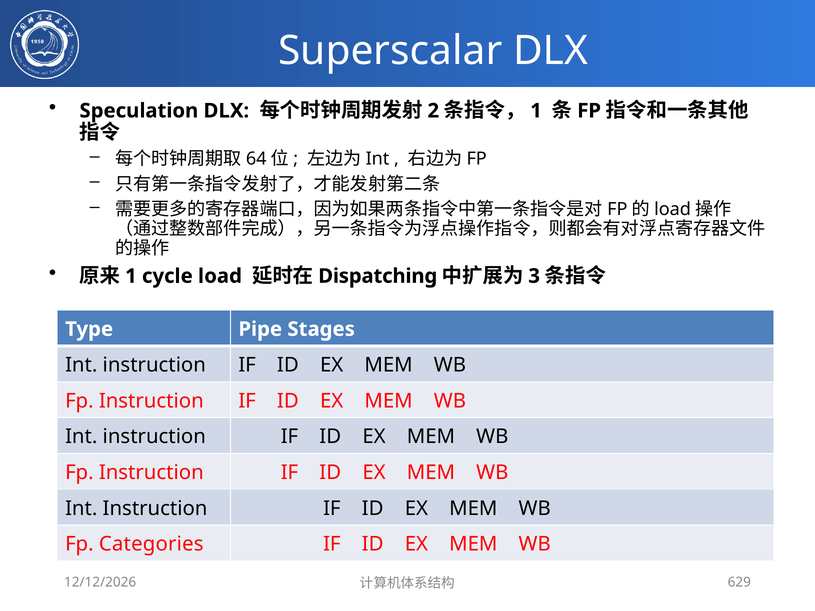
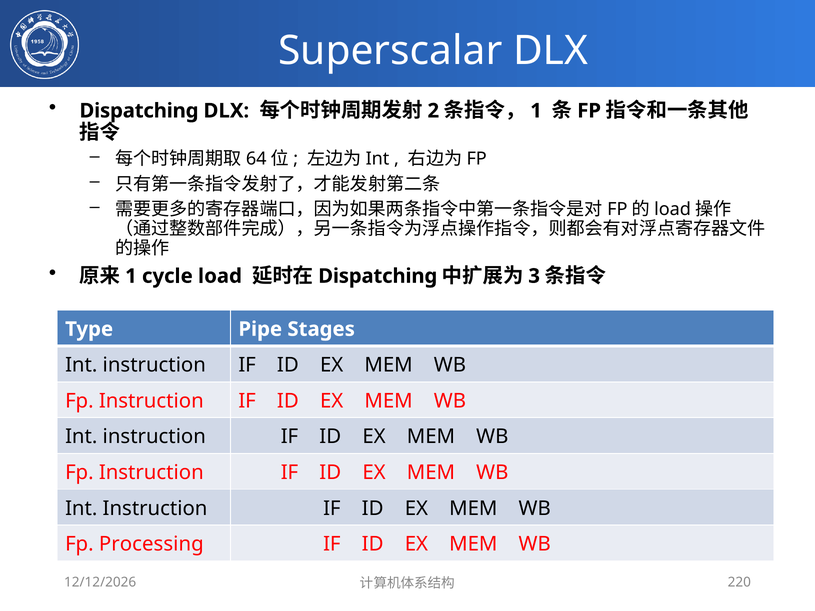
Speculation: Speculation -> Dispatching (139, 111)
Categories: Categories -> Processing (151, 544)
629: 629 -> 220 (739, 583)
